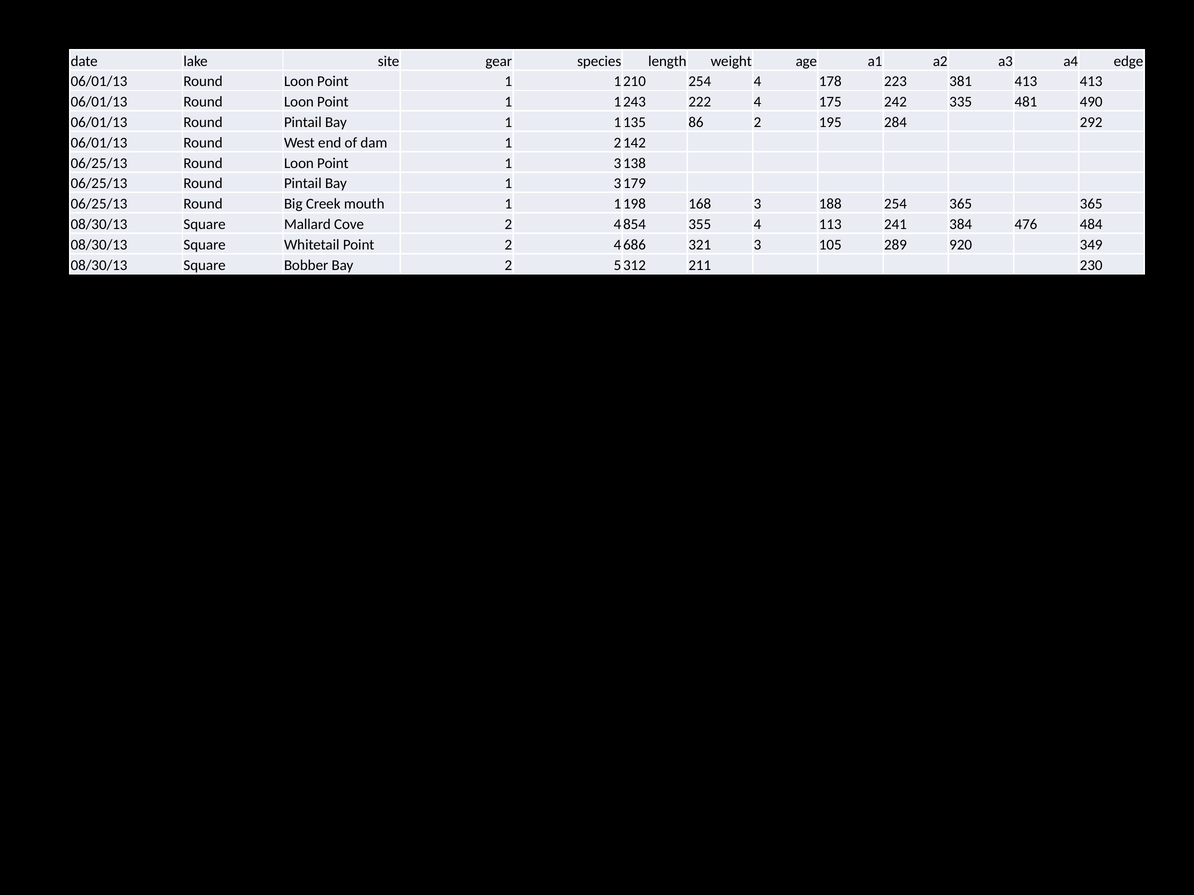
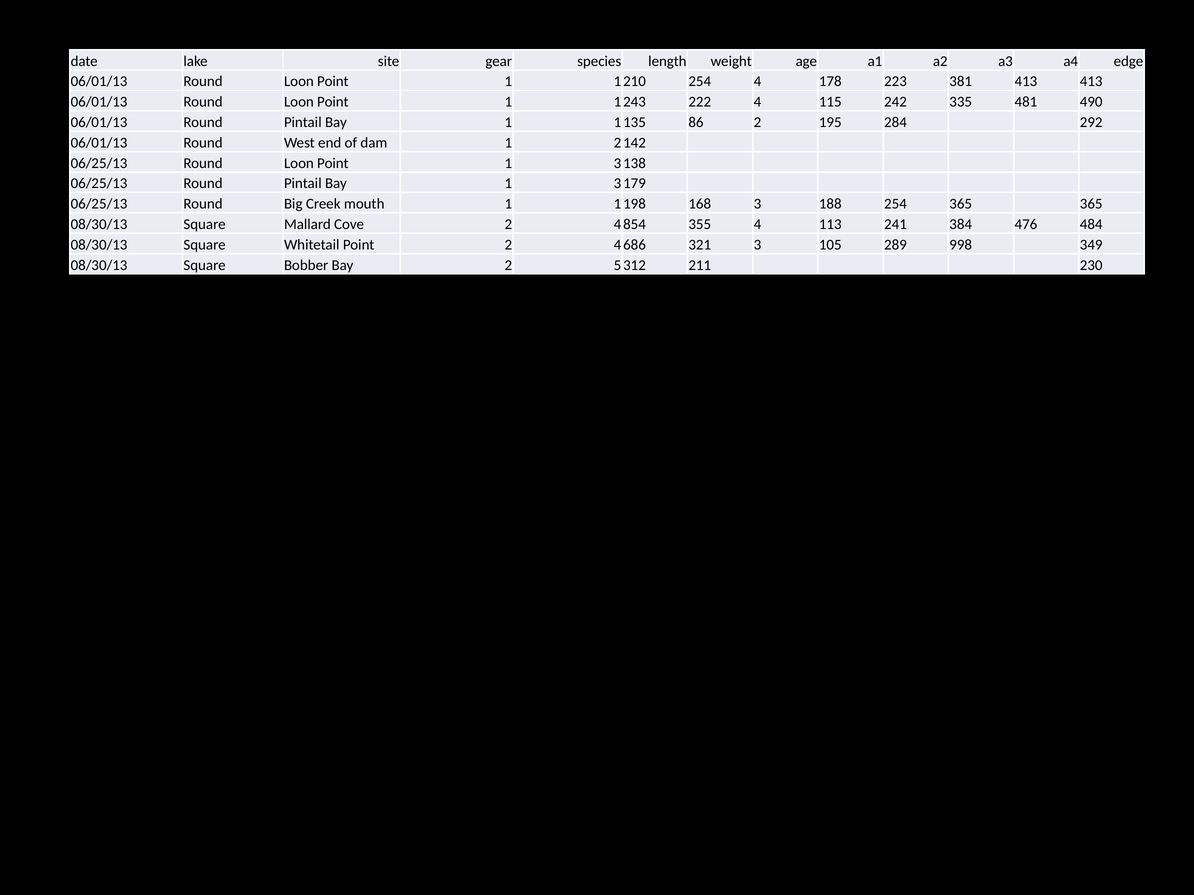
175: 175 -> 115 (830, 102)
920: 920 -> 998 (961, 245)
